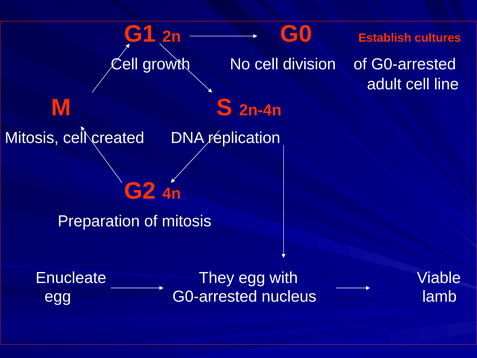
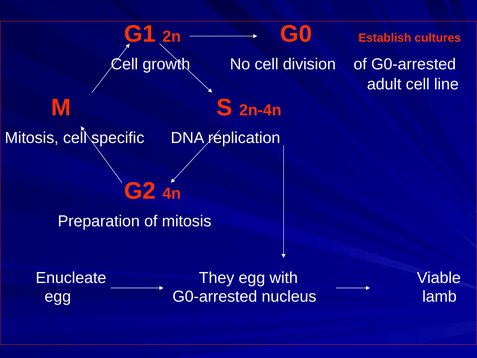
created: created -> specific (118, 138)
